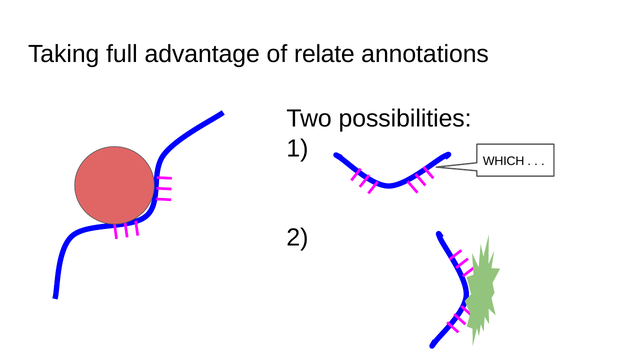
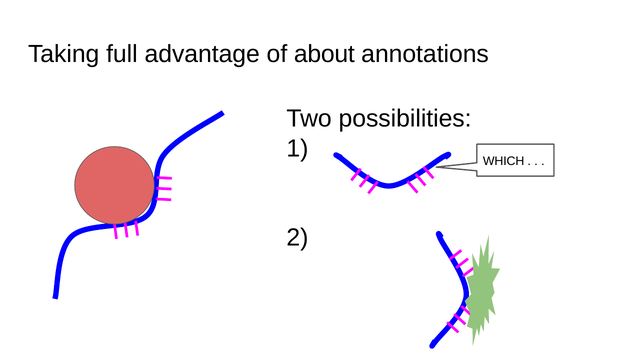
relate: relate -> about (324, 54)
